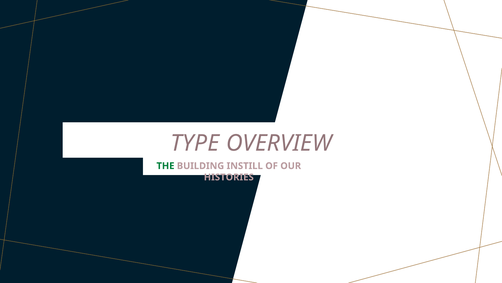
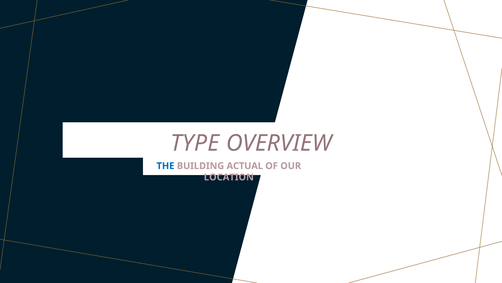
THE colour: green -> blue (165, 166)
INSTILL: INSTILL -> ACTUAL (245, 166)
HISTORIES: HISTORIES -> LOCATION (229, 177)
